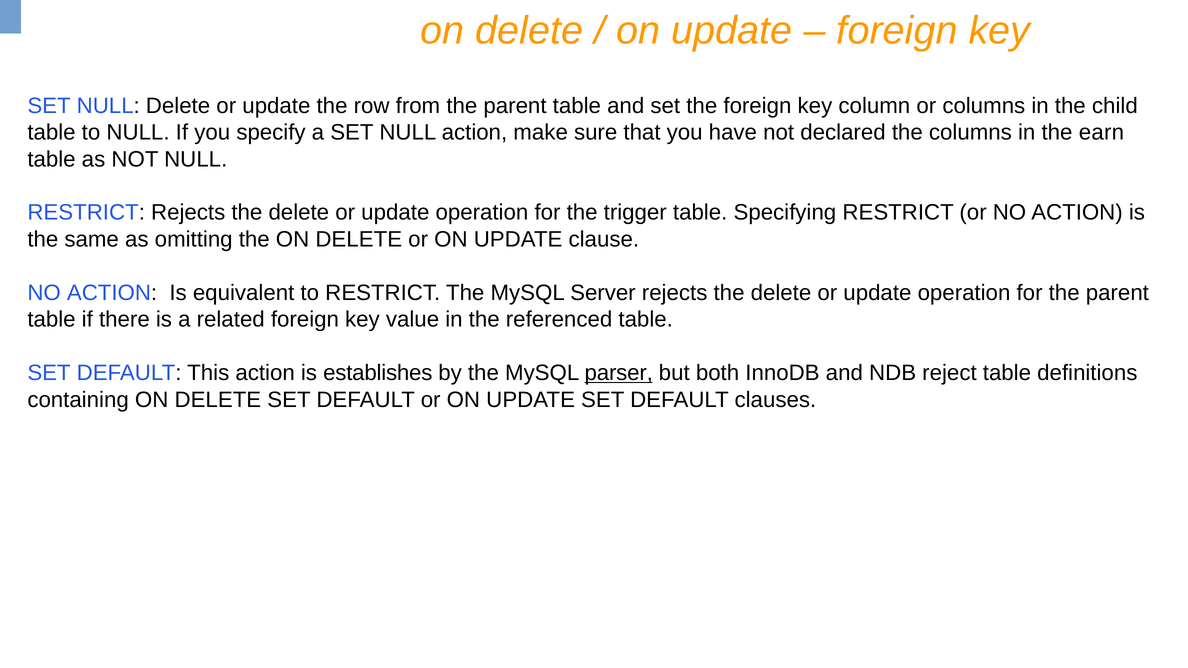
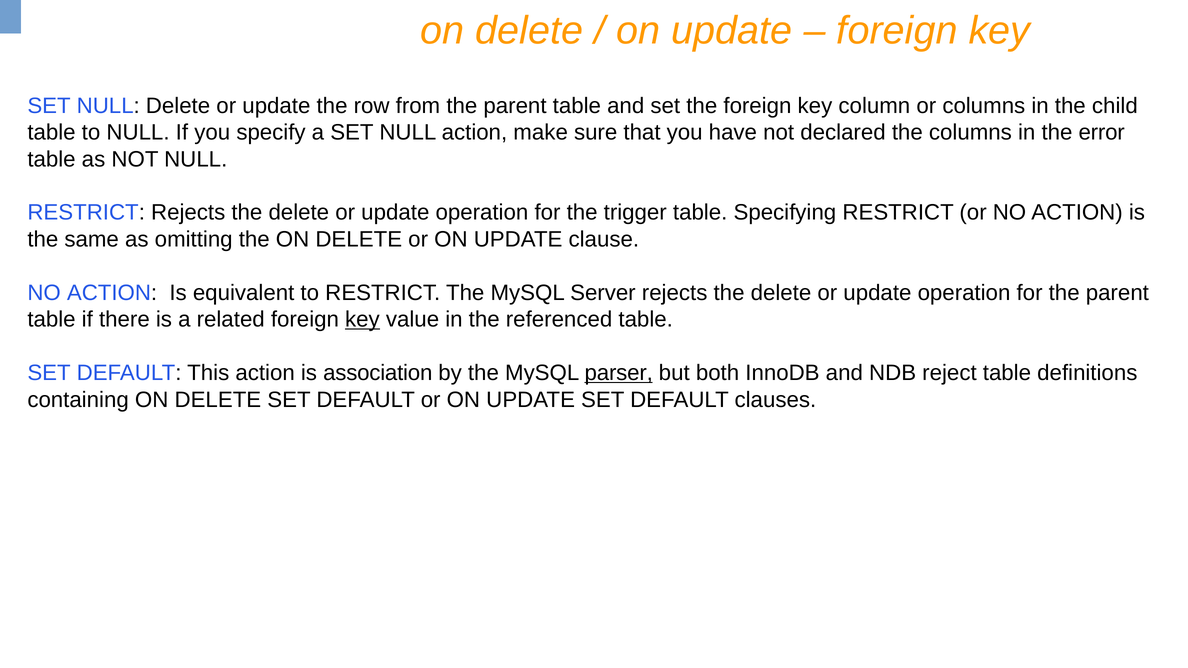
earn: earn -> error (1102, 133)
key underline: none -> present (362, 320)
establishes: establishes -> association (378, 373)
